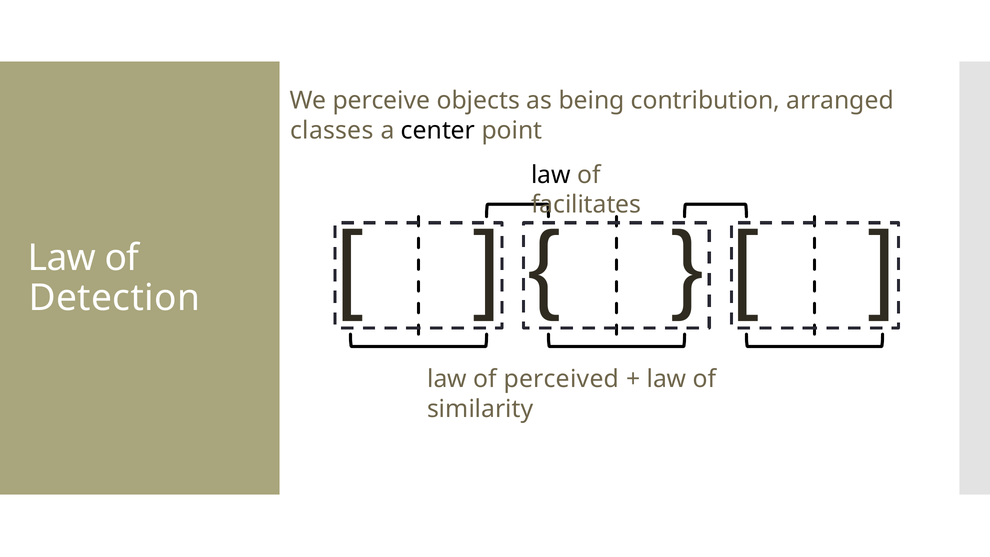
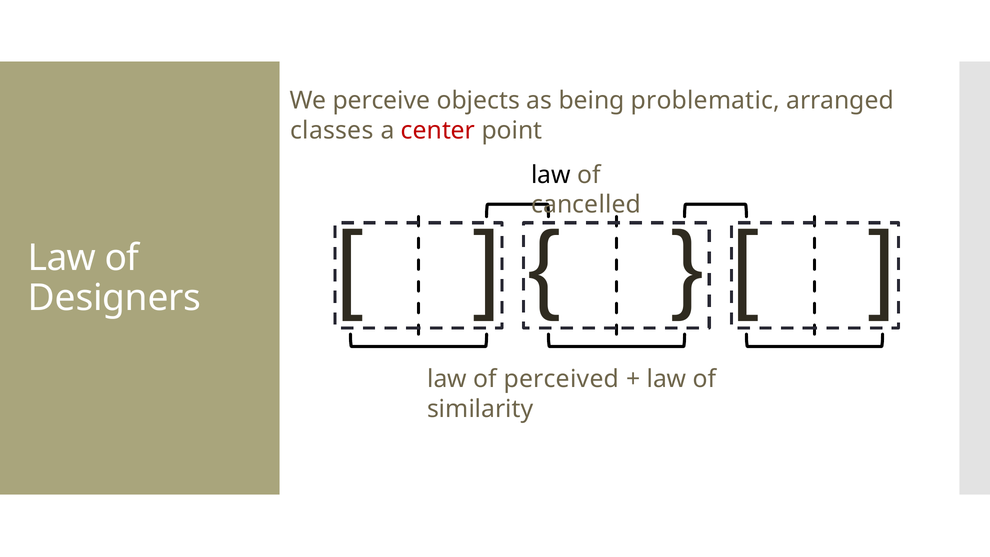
contribution: contribution -> problematic (705, 101)
center colour: black -> red (438, 130)
facilitates: facilitates -> cancelled (586, 205)
Detection: Detection -> Designers (115, 298)
